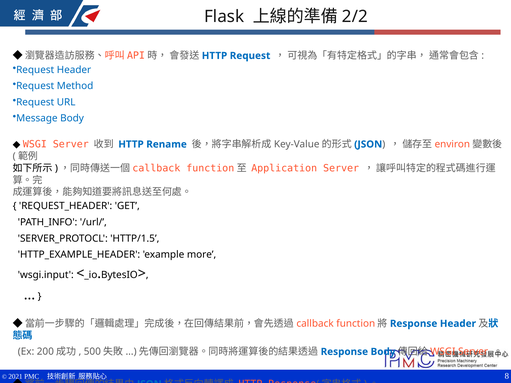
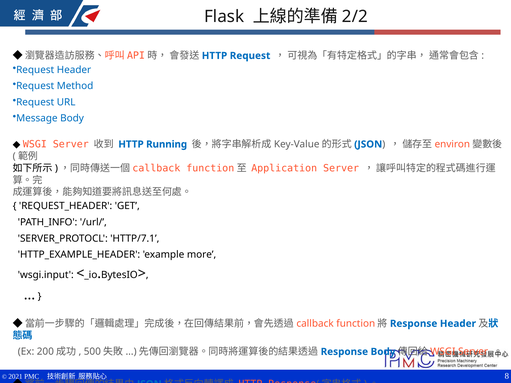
Rename: Rename -> Running (167, 144)
HTTP/1.5: HTTP/1.5 -> HTTP/7.1 (135, 239)
